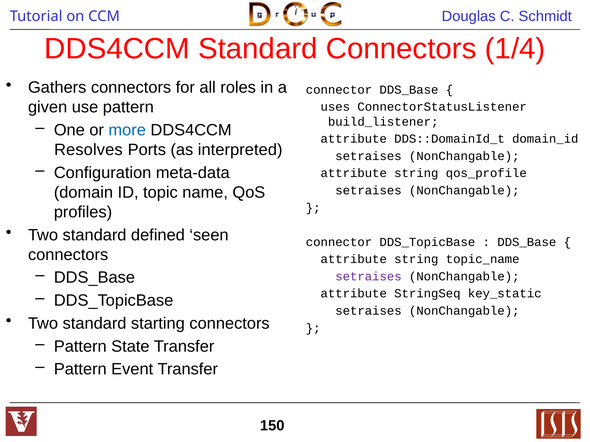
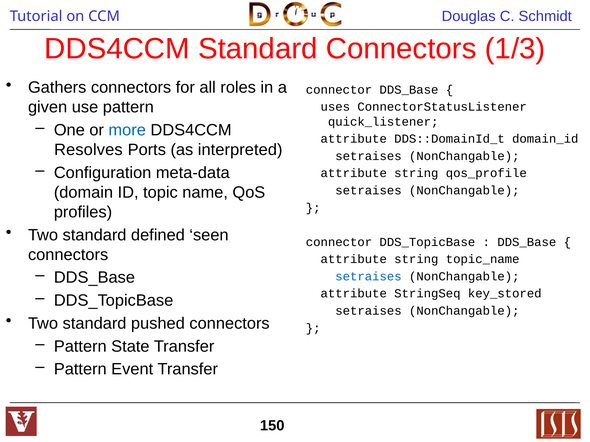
1/4: 1/4 -> 1/3 (515, 49)
build_listener: build_listener -> quick_listener (383, 122)
setraises colour: purple -> blue (368, 277)
key_static: key_static -> key_stored (505, 294)
starting: starting -> pushed (158, 324)
